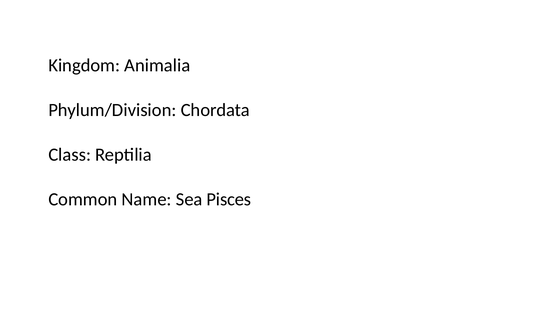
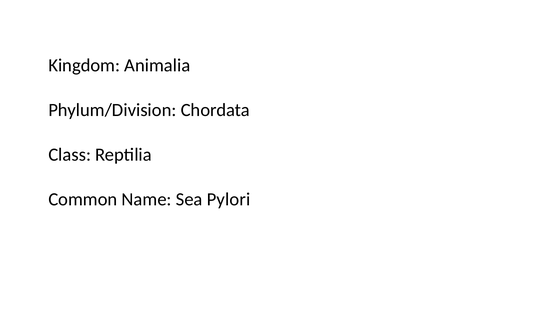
Pisces: Pisces -> Pylori (229, 199)
